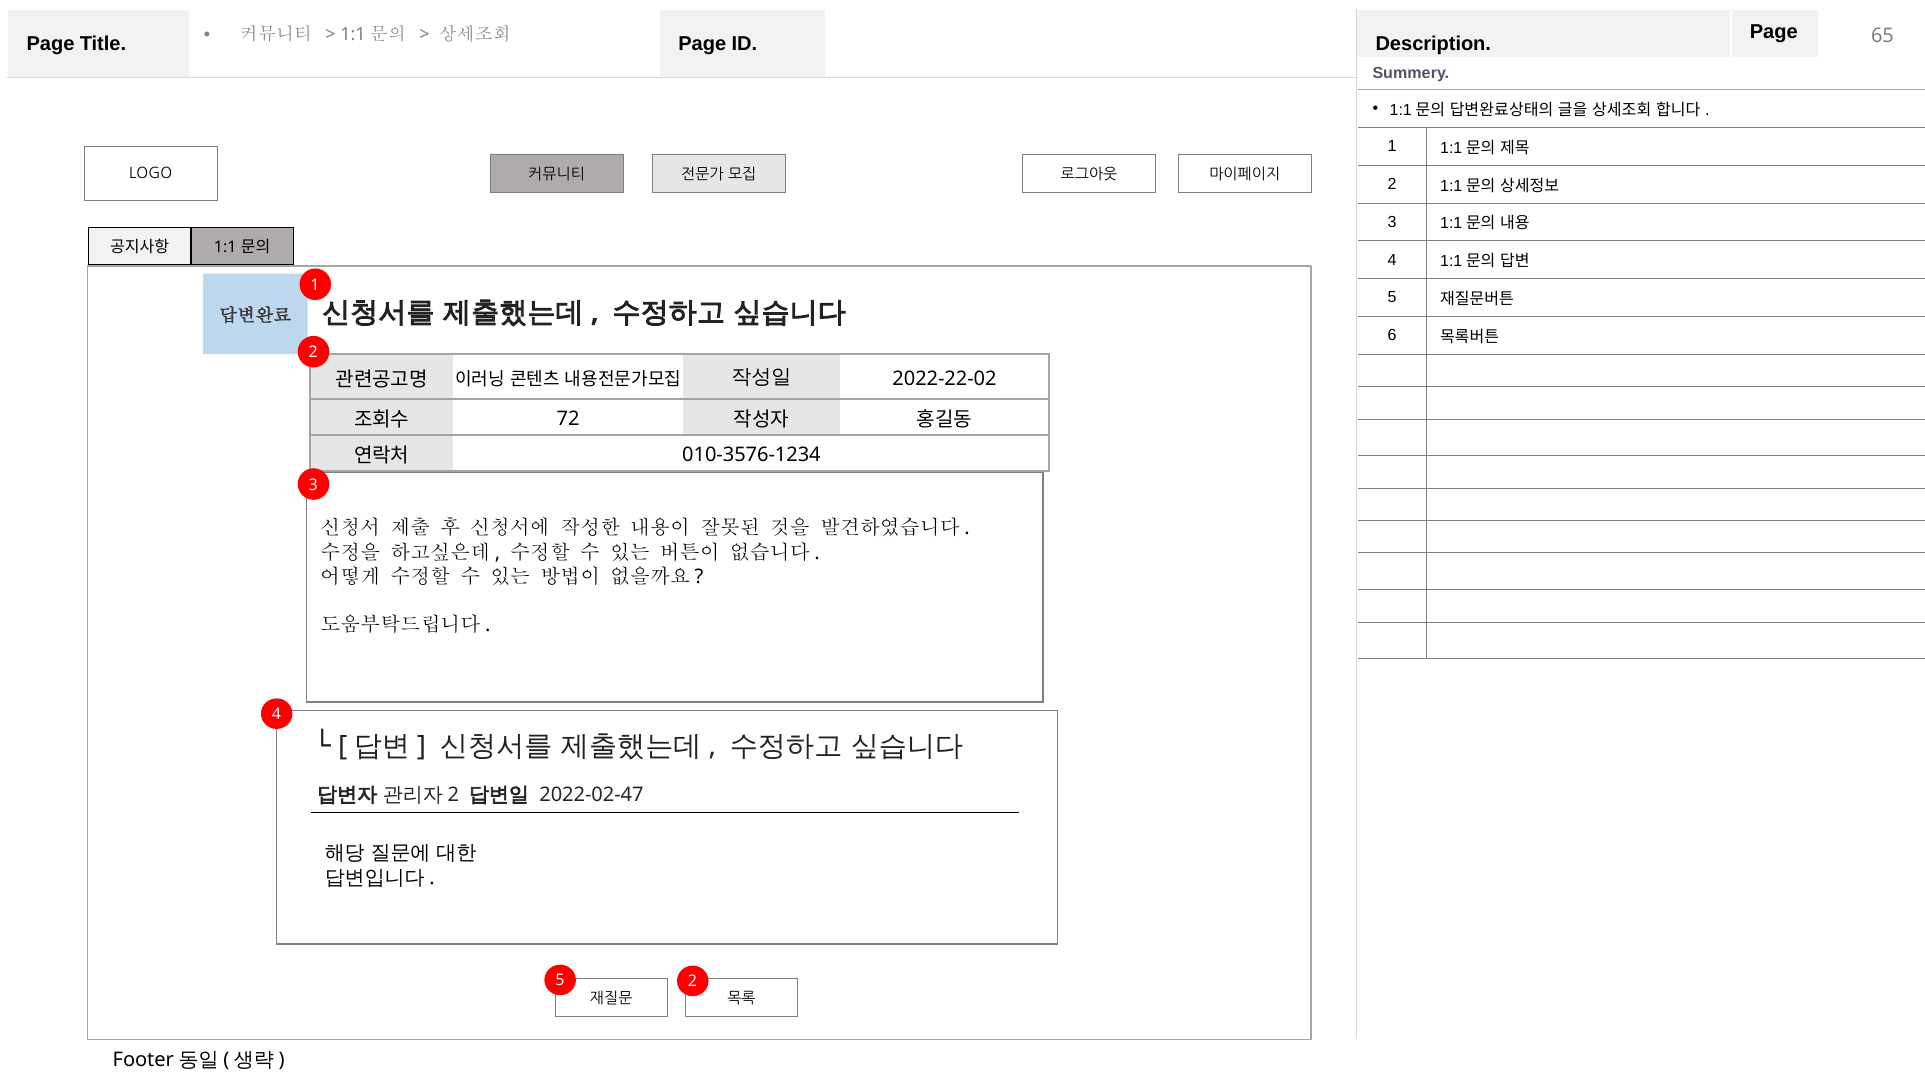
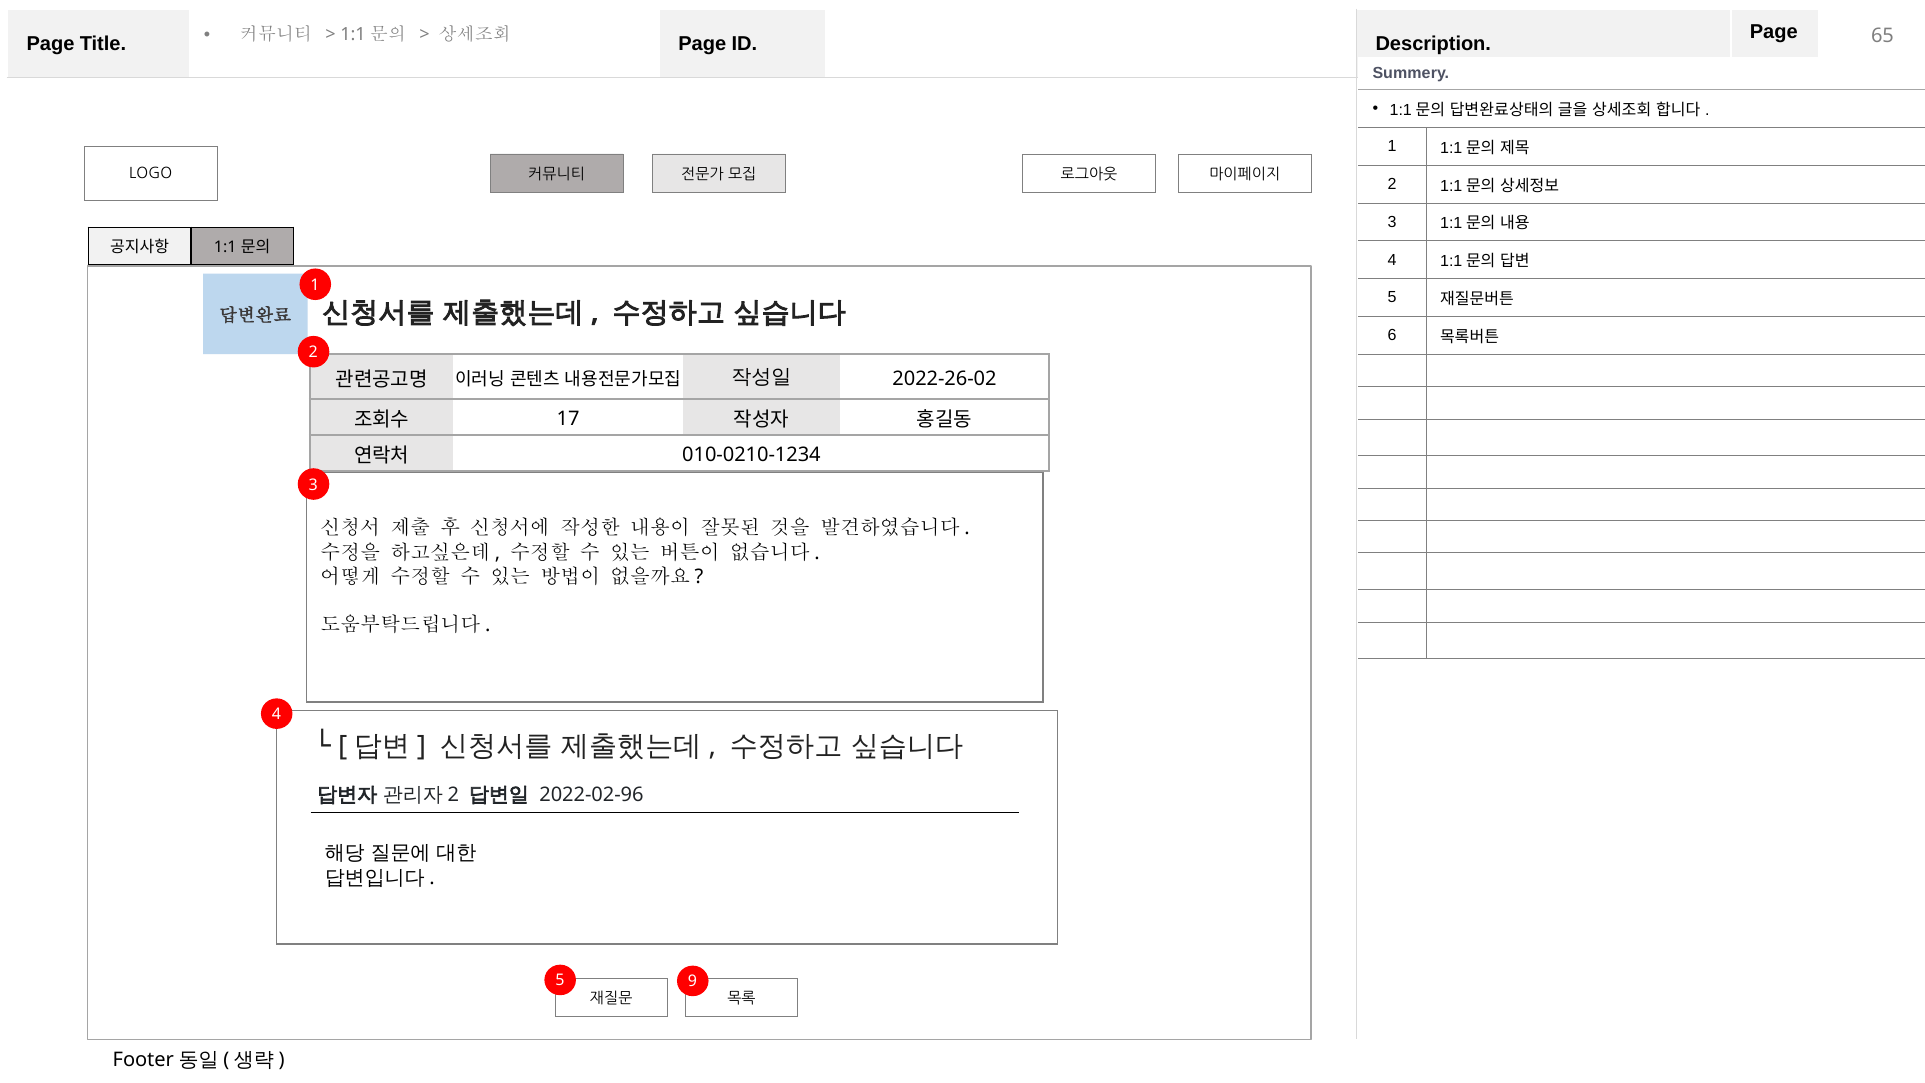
2022-22-02: 2022-22-02 -> 2022-26-02 (945, 378)
72: 72 -> 17 (568, 419)
010-3576-1234: 010-3576-1234 -> 010-0210-1234 (751, 455)
2022-02-47: 2022-02-47 -> 2022-02-96 (591, 794)
5 2: 2 -> 9 (693, 982)
